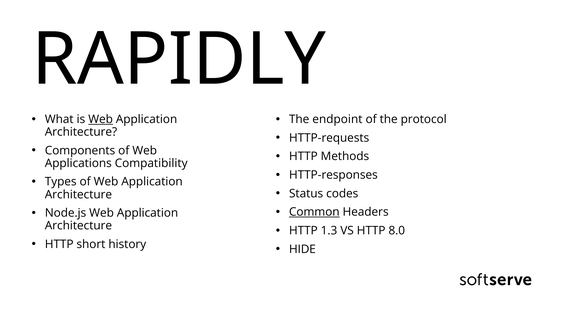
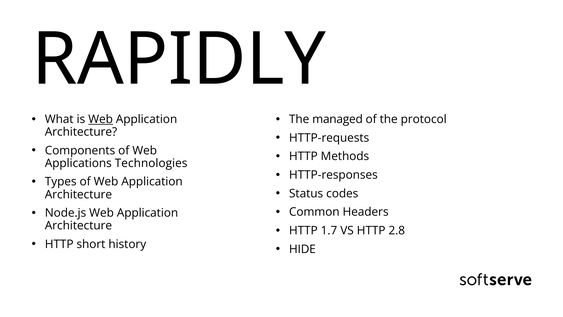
endpoint: endpoint -> managed (338, 119)
Compatibility: Compatibility -> Technologies (151, 163)
Common underline: present -> none (314, 212)
1.3: 1.3 -> 1.7 (329, 230)
8.0: 8.0 -> 2.8 (397, 230)
